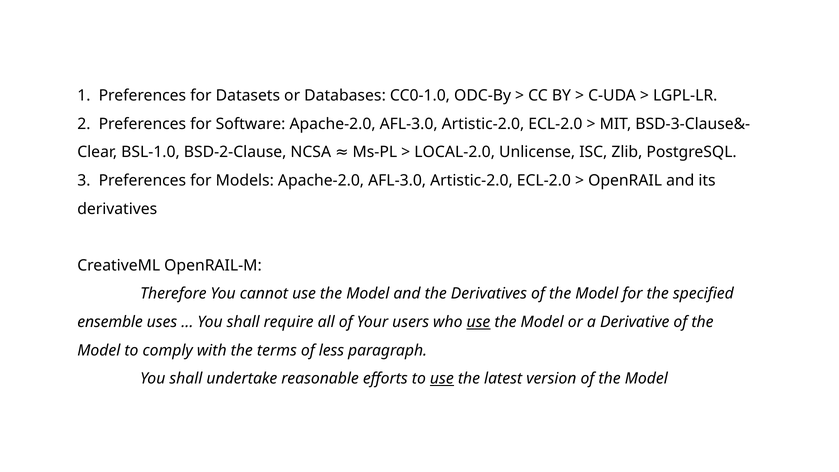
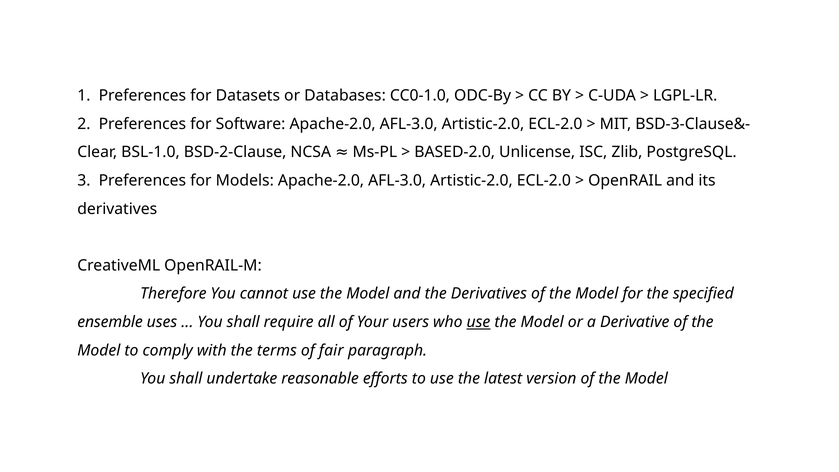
LOCAL-2.0: LOCAL-2.0 -> BASED-2.0 (455, 152)
less: less -> fair (331, 350)
use underline: present -> none (442, 379)
